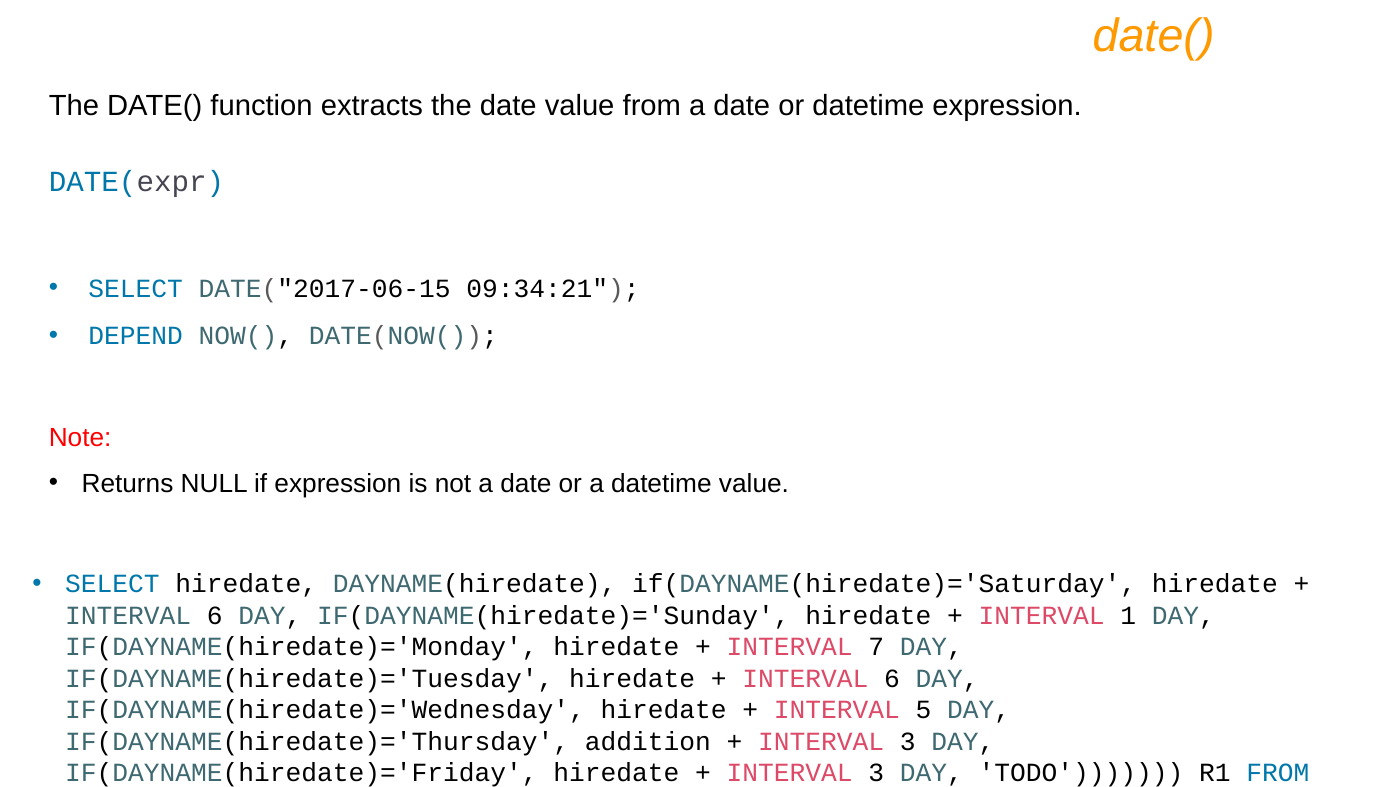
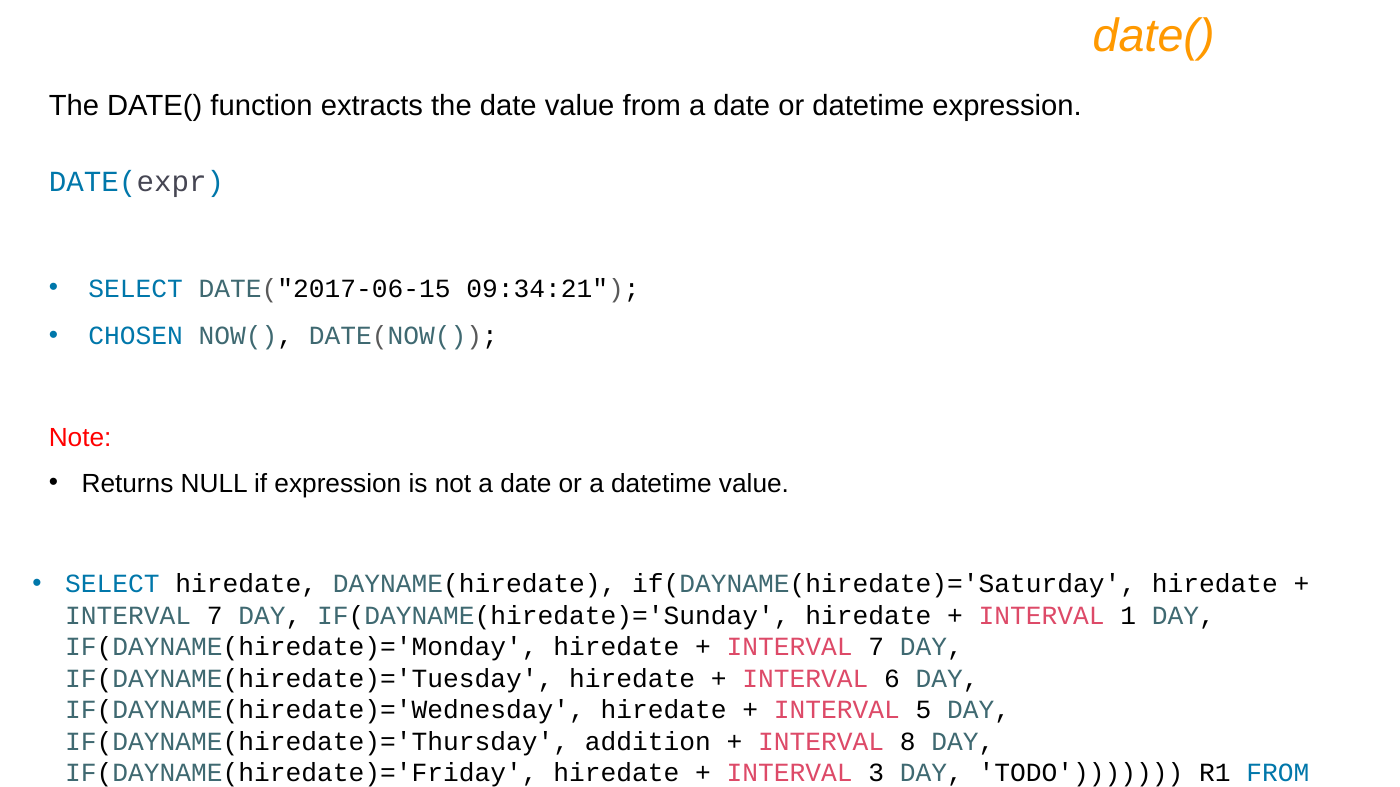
DEPEND: DEPEND -> CHOSEN (136, 336)
6: 6 -> 7 (215, 616)
3: 3 -> 8 (908, 742)
